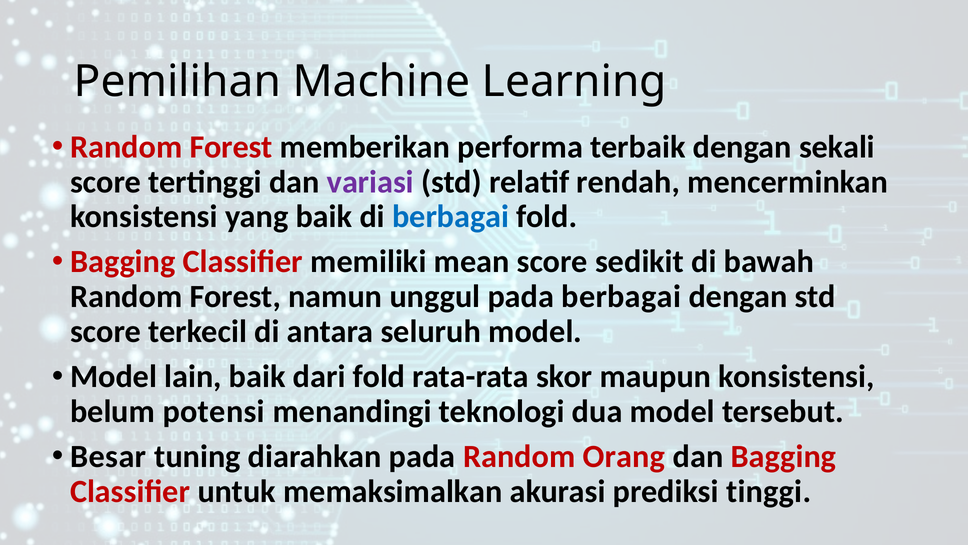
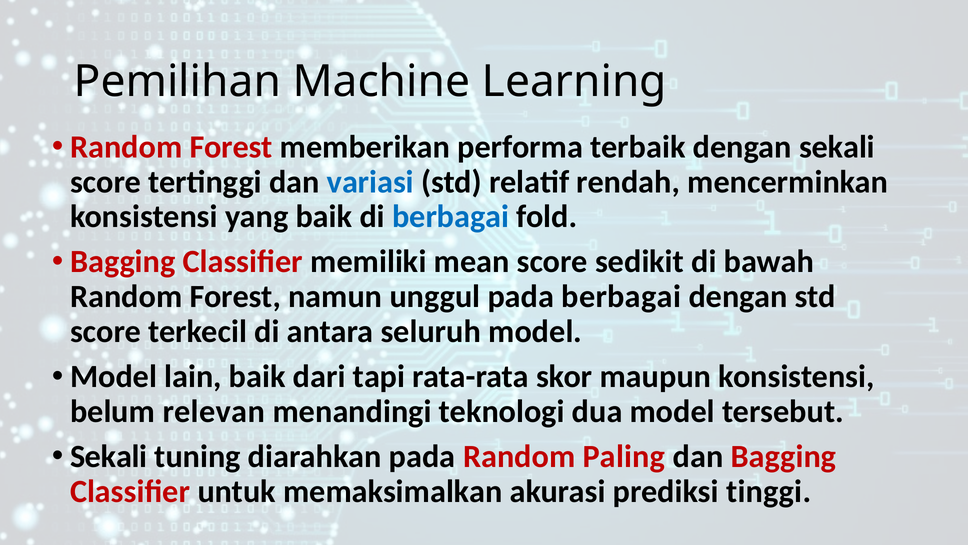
variasi colour: purple -> blue (370, 182)
dari fold: fold -> tapi (379, 376)
potensi: potensi -> relevan (214, 411)
Besar: Besar -> Sekali (109, 456)
Orang: Orang -> Paling (624, 456)
